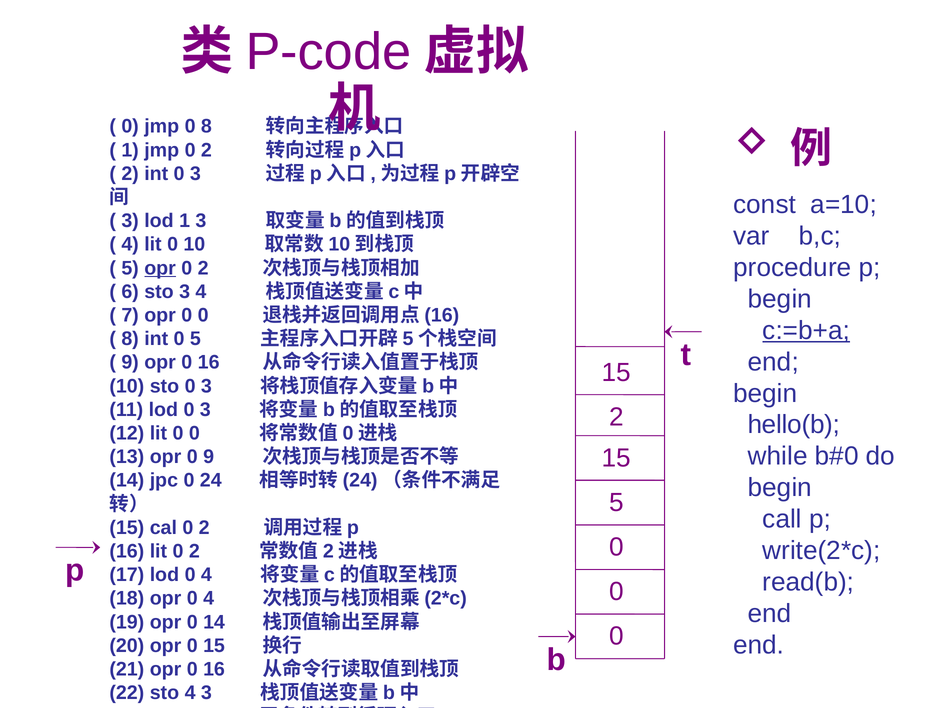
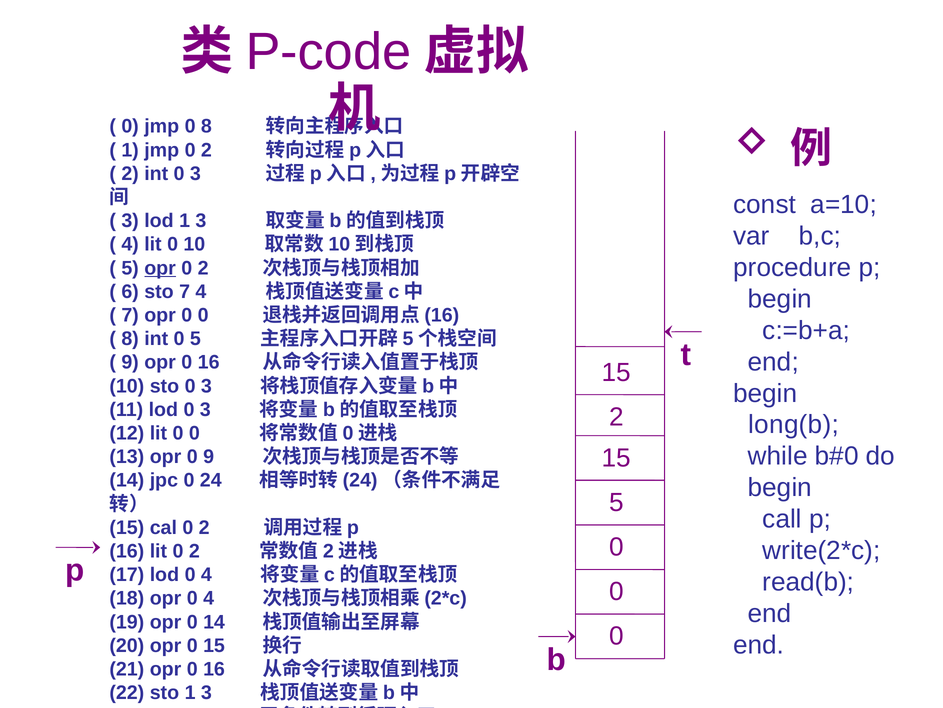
sto 3: 3 -> 7 (185, 291)
c:=b+a underline: present -> none (806, 330)
hello(b: hello(b -> long(b (794, 424)
sto 4: 4 -> 1 (190, 692)
